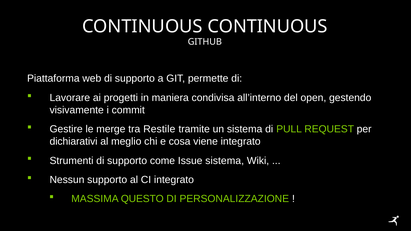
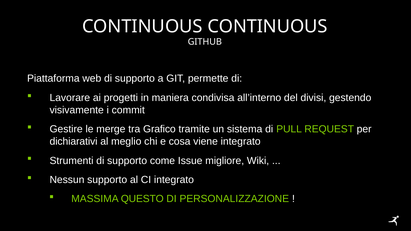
open: open -> divisi (313, 98)
Restile: Restile -> Grafico (159, 129)
Issue sistema: sistema -> migliore (225, 161)
